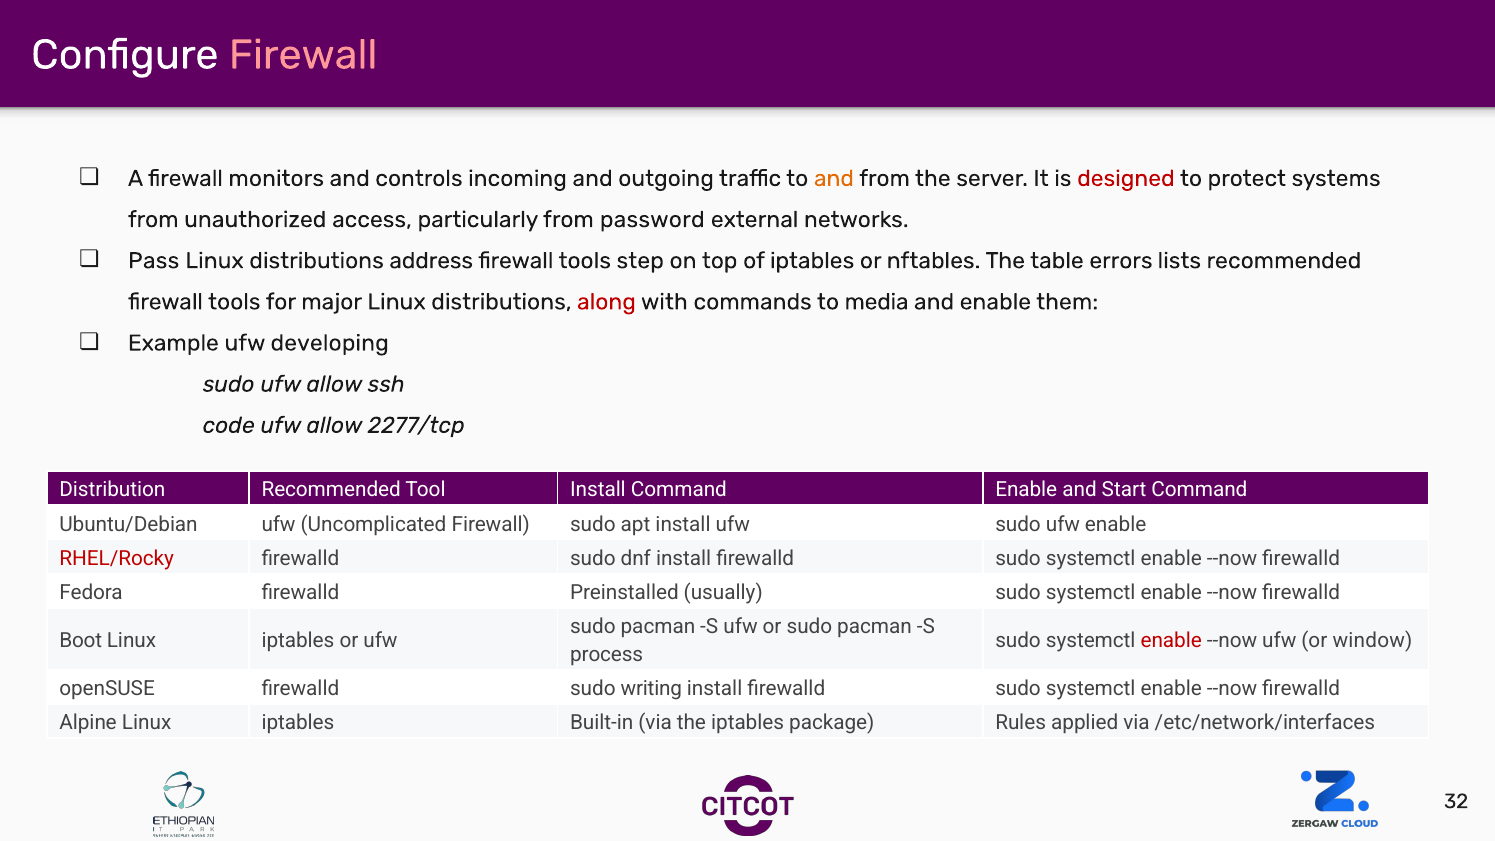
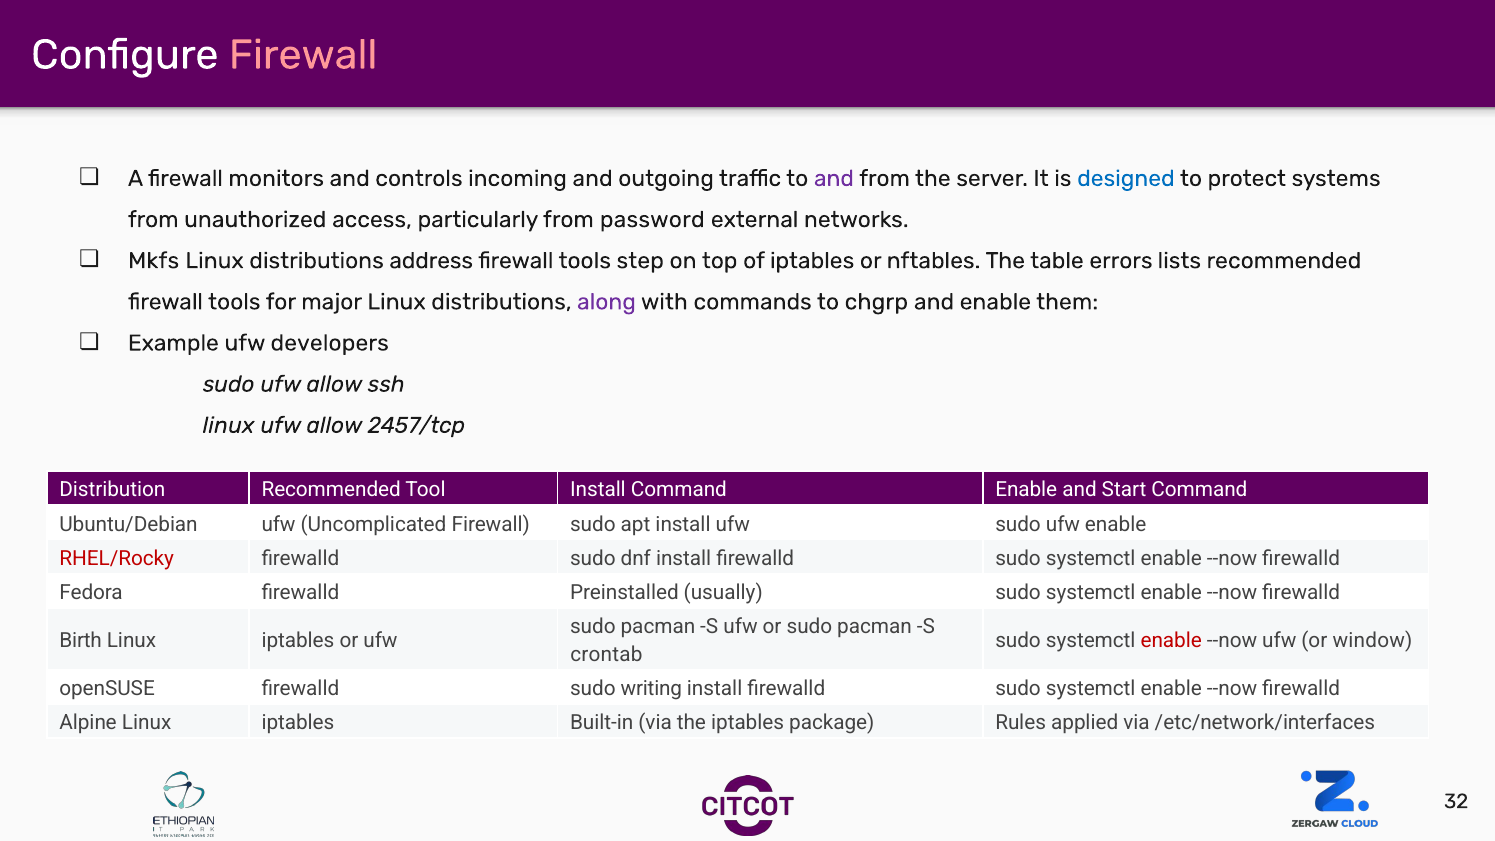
and colour: orange -> purple (834, 178)
designed colour: red -> blue (1126, 178)
Pass: Pass -> Mkfs (154, 261)
along colour: red -> purple (606, 302)
media: media -> chgrp (876, 302)
developing: developing -> developers (330, 343)
code: code -> linux (229, 425)
2277/tcp: 2277/tcp -> 2457/tcp (416, 425)
Boot: Boot -> Birth (81, 641)
process: process -> crontab (606, 655)
